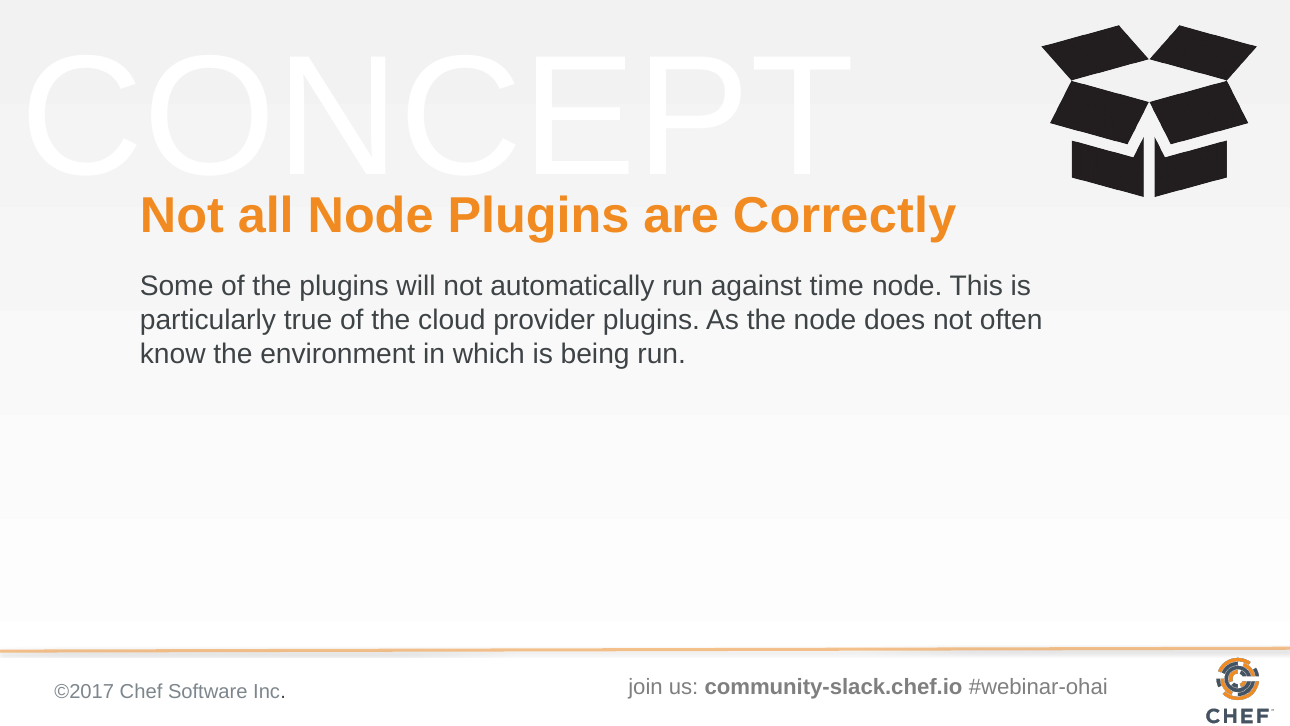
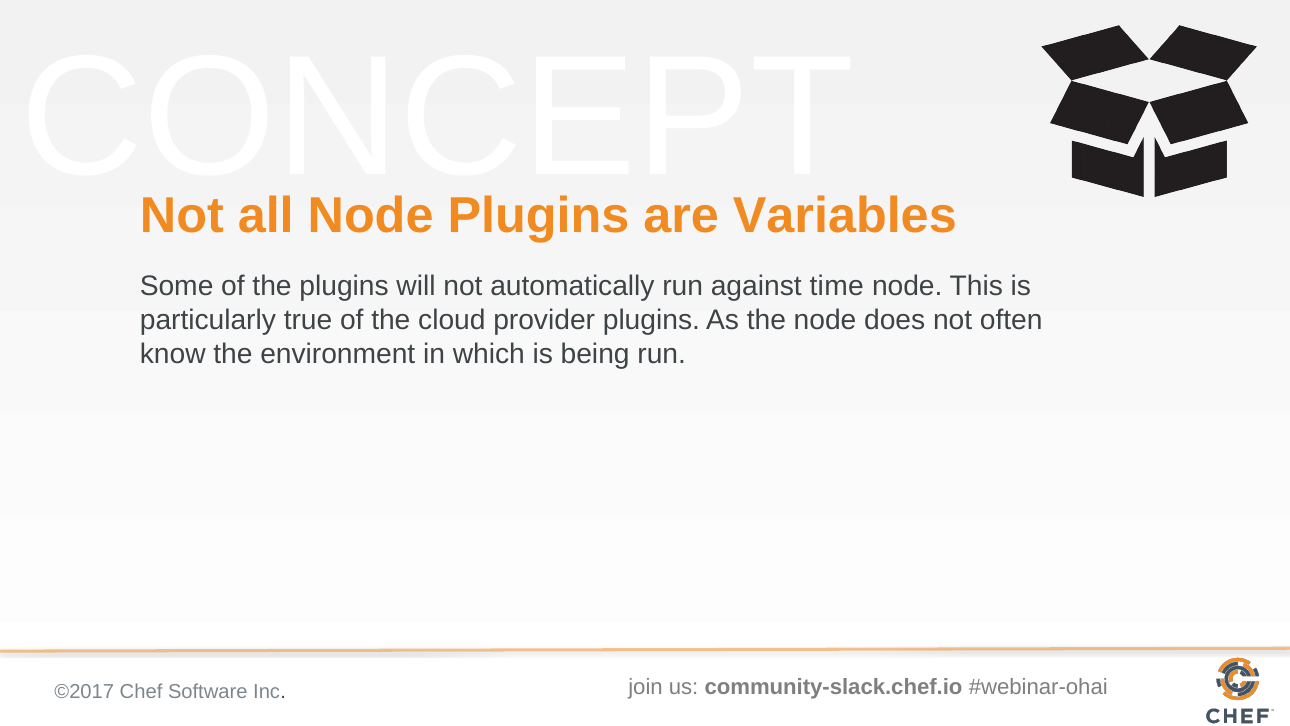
Correctly: Correctly -> Variables (845, 216)
